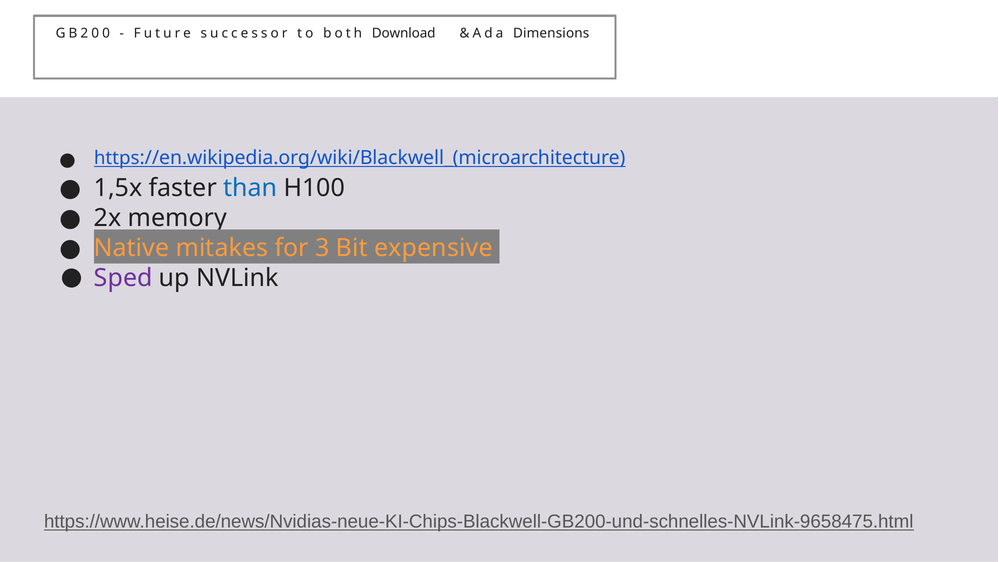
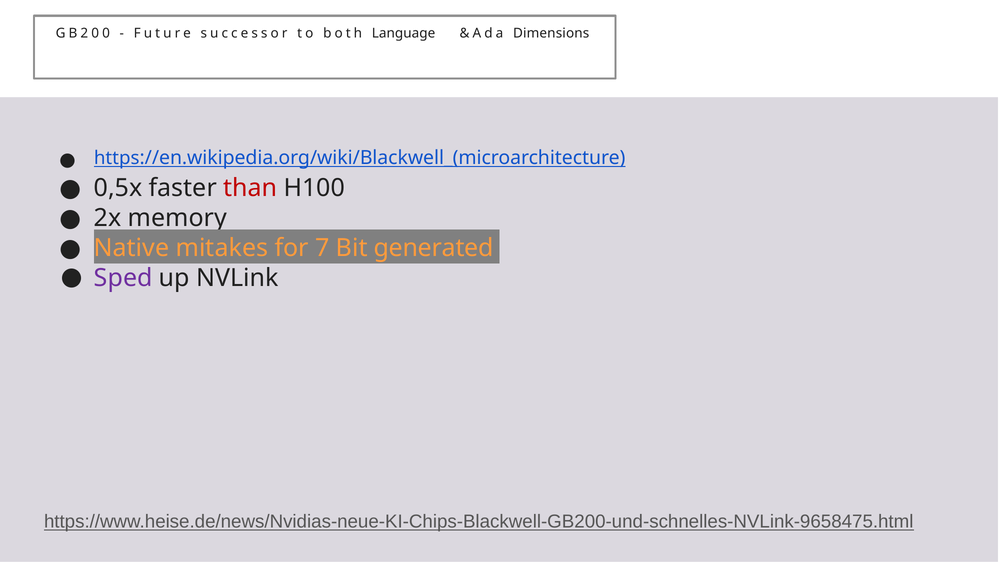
Download: Download -> Language (404, 33)
1,5x: 1,5x -> 0,5x (118, 188)
than colour: blue -> red (250, 188)
3: 3 -> 7 (322, 248)
expensive: expensive -> generated (434, 248)
